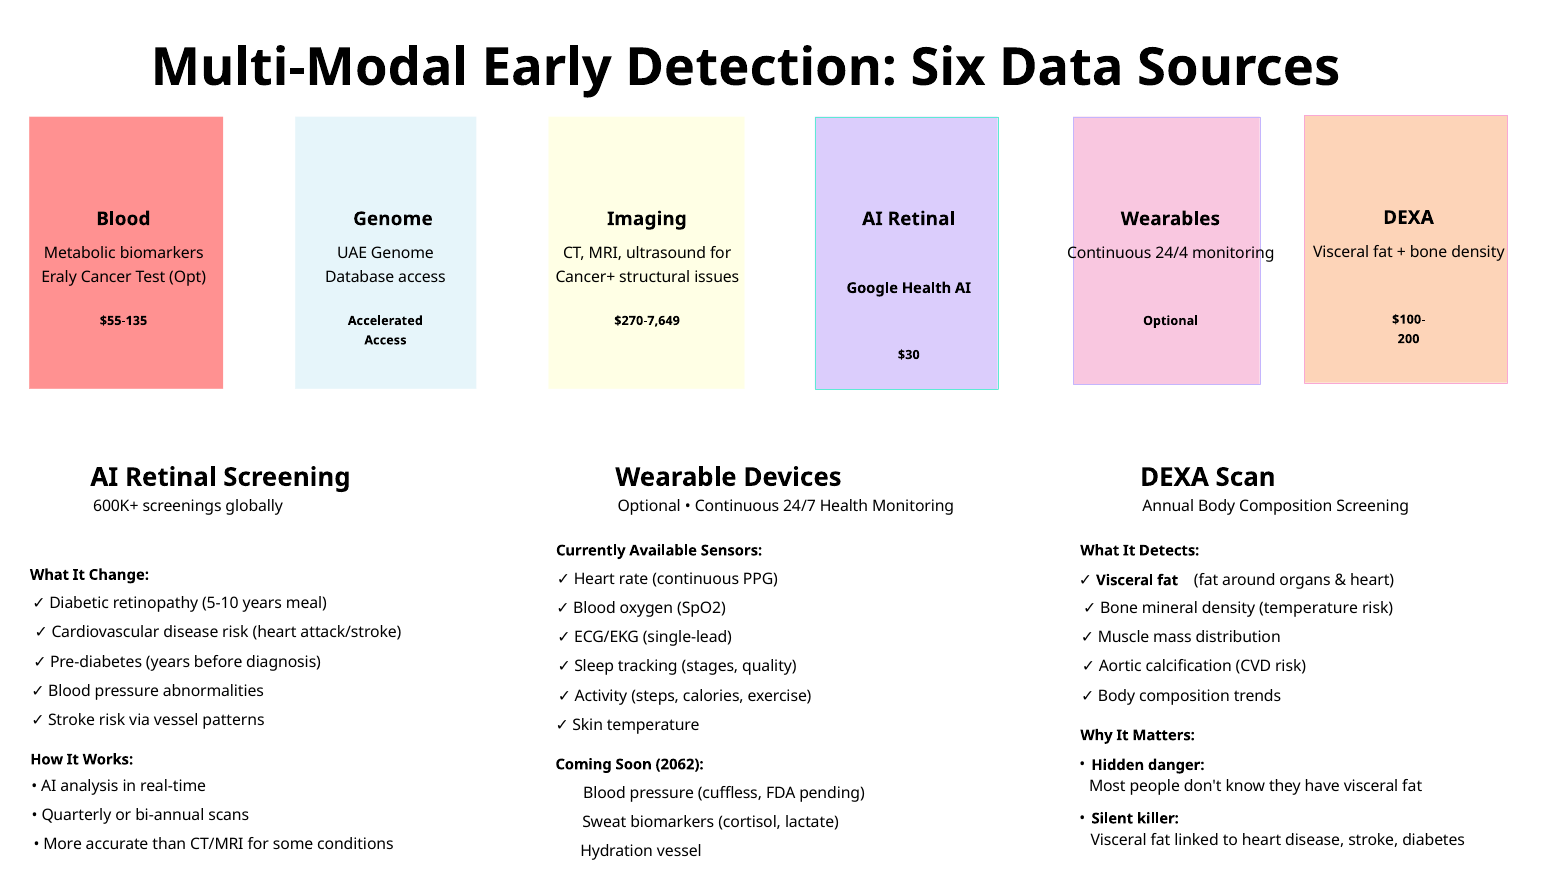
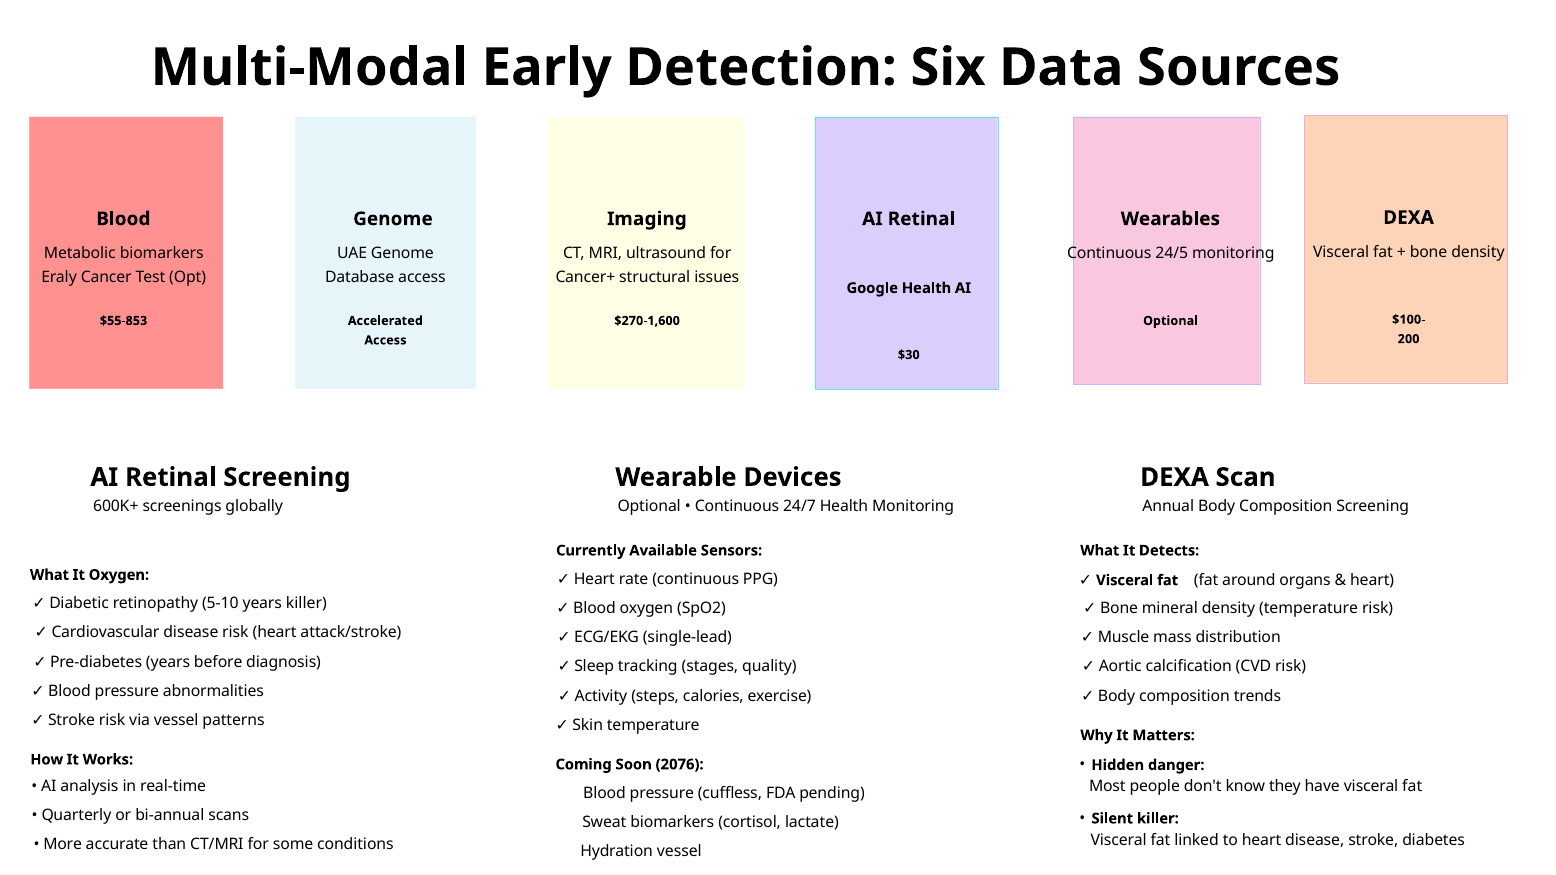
24/4: 24/4 -> 24/5 (1172, 254)
$55-135: $55-135 -> $55-853 (124, 321)
$270-7,649: $270-7,649 -> $270-1,600 (647, 321)
It Change: Change -> Oxygen (119, 575)
years meal: meal -> killer (306, 604)
2062: 2062 -> 2076 (680, 765)
